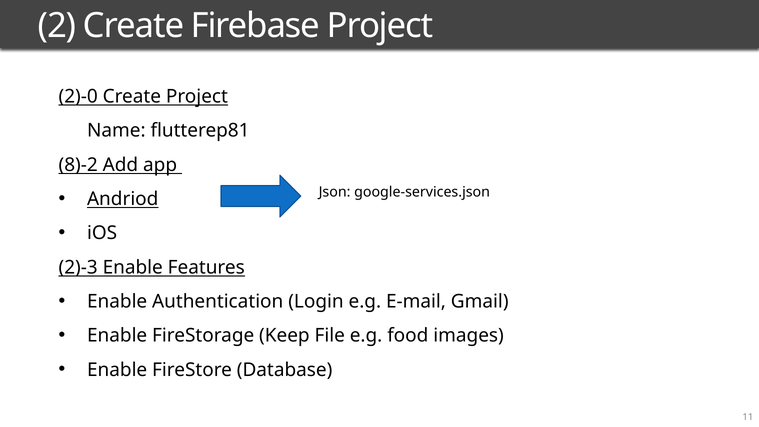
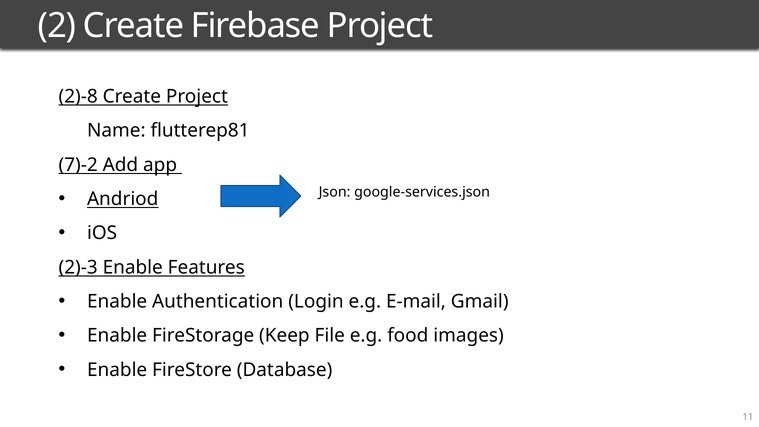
2)-0: 2)-0 -> 2)-8 (78, 96)
8)-2: 8)-2 -> 7)-2 (78, 165)
